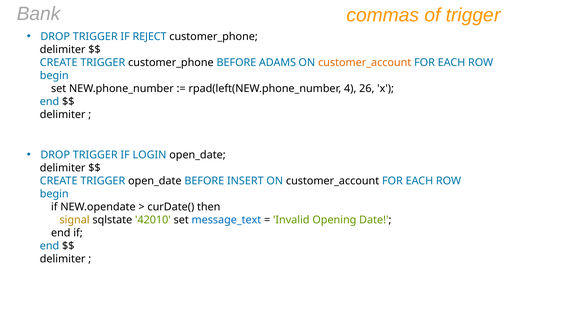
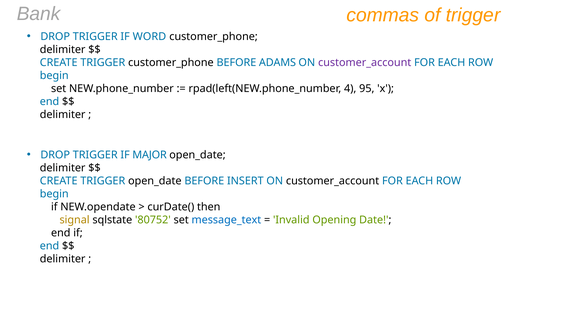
REJECT: REJECT -> WORD (149, 36)
customer_account colour: orange -> purple (365, 62)
26: 26 -> 95 (367, 88)
LOGIN: LOGIN -> MAJOR (150, 155)
42010: 42010 -> 80752 (153, 220)
